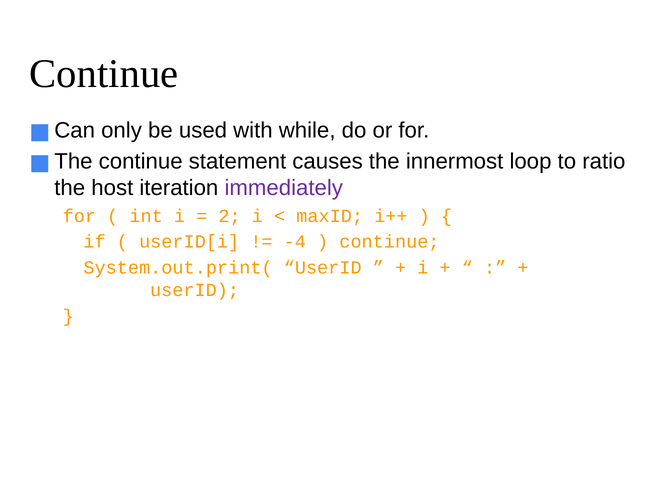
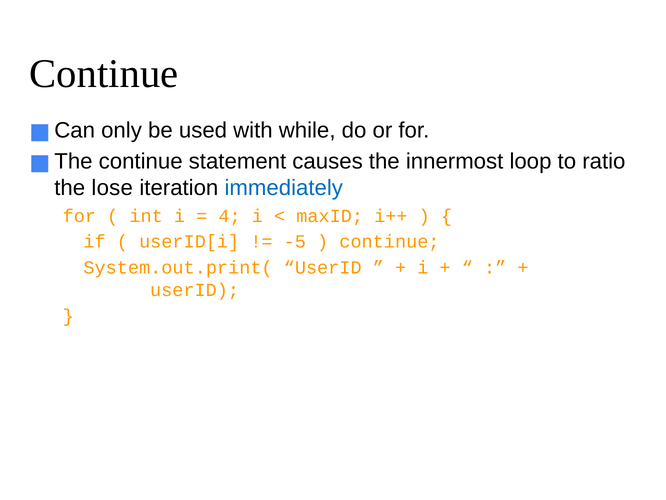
host: host -> lose (112, 188)
immediately colour: purple -> blue (284, 188)
2: 2 -> 4 (230, 216)
-4: -4 -> -5 (295, 242)
